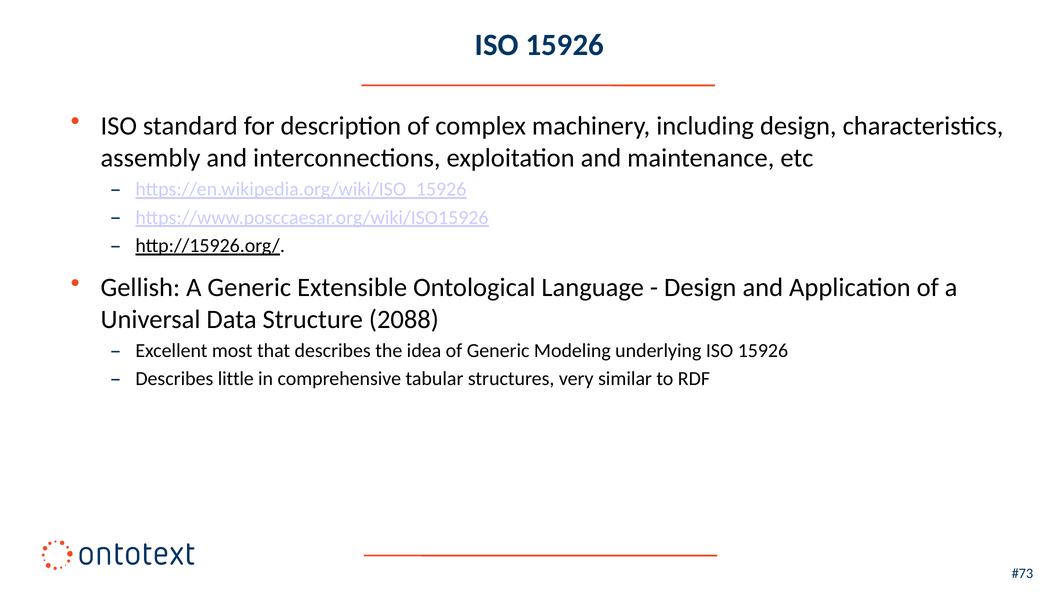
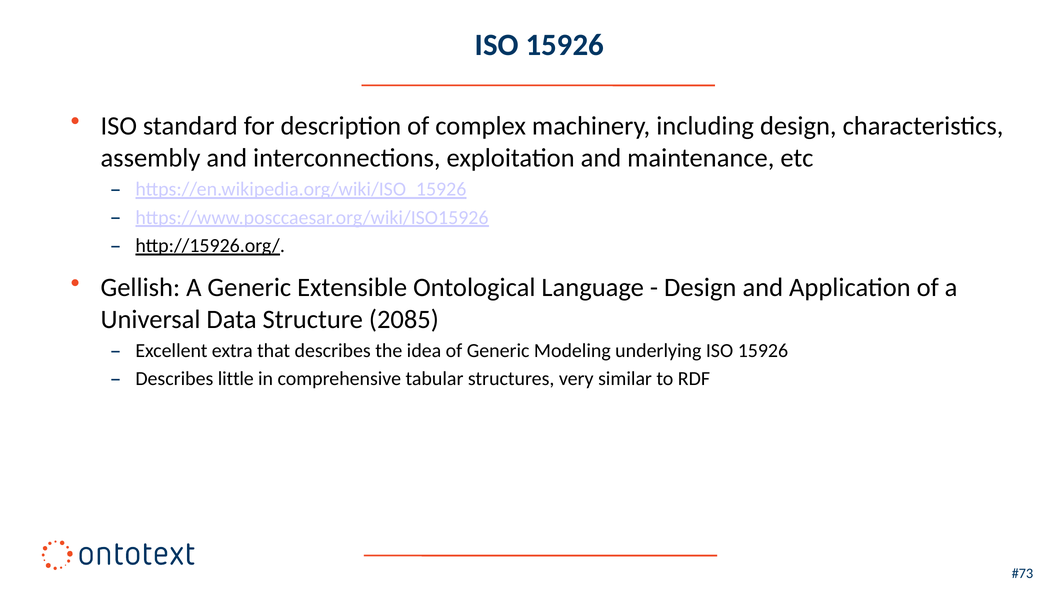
2088: 2088 -> 2085 (404, 320)
most: most -> extra (232, 351)
